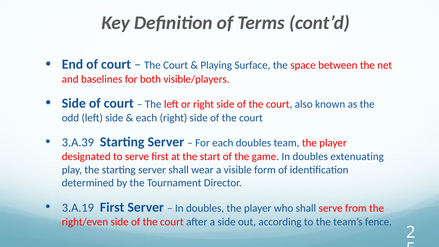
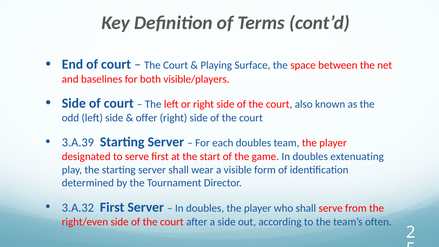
each: each -> offer (147, 118)
3.A.19: 3.A.19 -> 3.A.32 (78, 208)
fence: fence -> often (378, 222)
